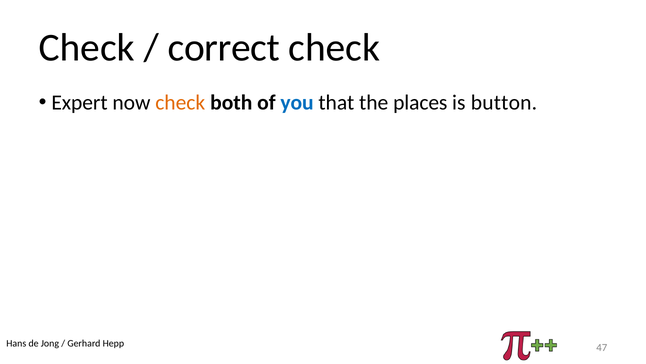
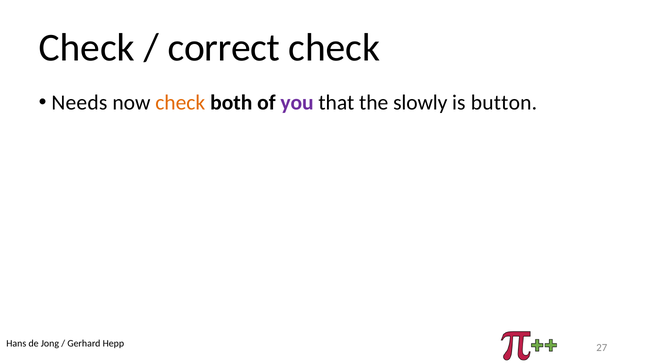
Expert: Expert -> Needs (79, 102)
you colour: blue -> purple (297, 102)
places: places -> slowly (420, 102)
47: 47 -> 27 (602, 347)
